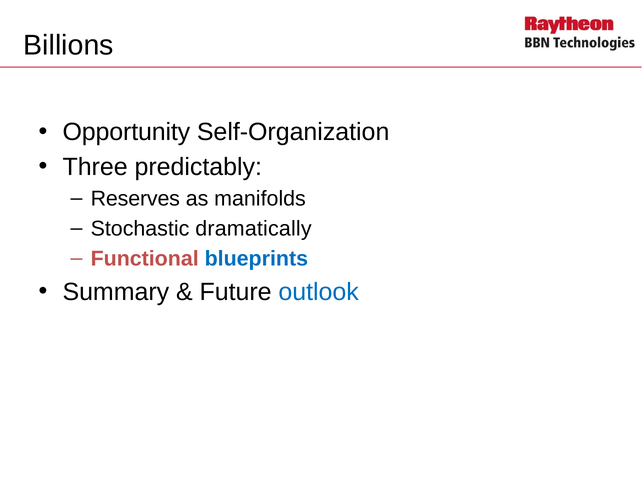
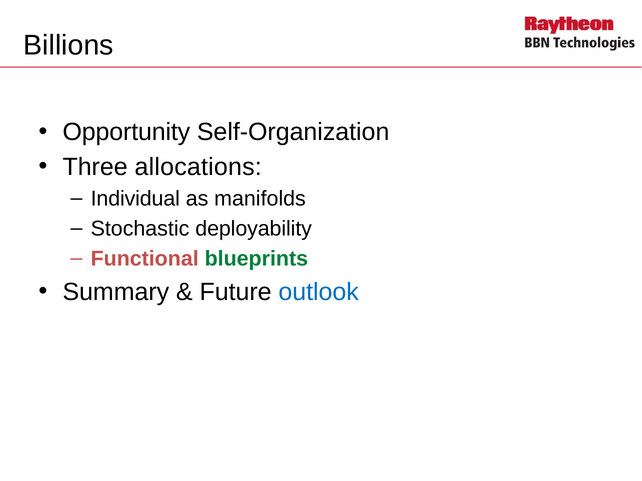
predictably: predictably -> allocations (198, 167)
Reserves: Reserves -> Individual (135, 199)
dramatically: dramatically -> deployability (254, 229)
blueprints colour: blue -> green (256, 259)
